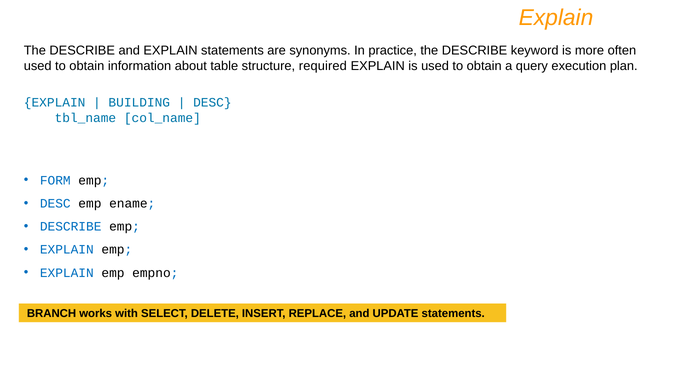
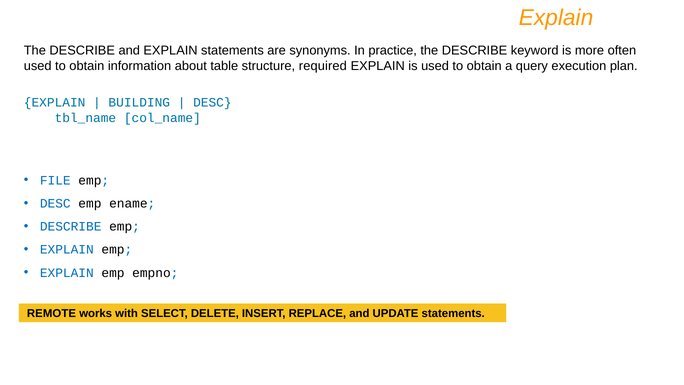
FORM: FORM -> FILE (55, 180)
BRANCH: BRANCH -> REMOTE (51, 313)
